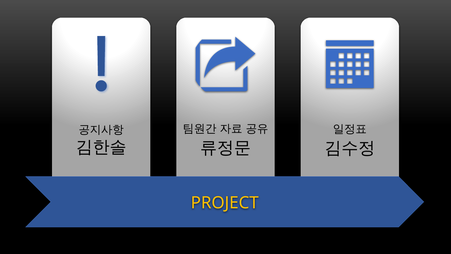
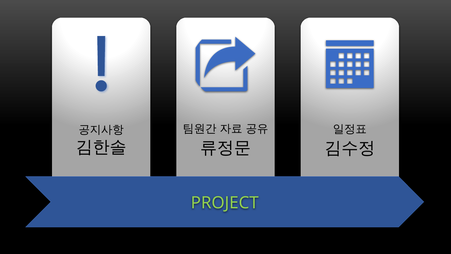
PROJECT colour: yellow -> light green (225, 203)
